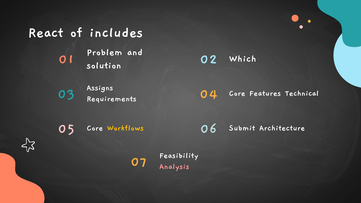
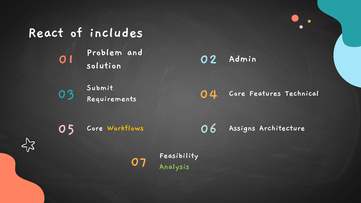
Which: Which -> Admin (243, 58)
Assigns: Assigns -> Submit (100, 88)
Submit: Submit -> Assigns (242, 128)
Analysis colour: pink -> light green (174, 166)
